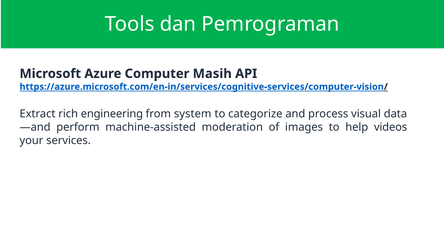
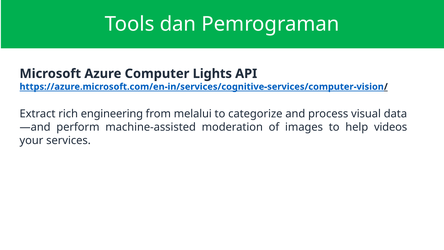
Masih: Masih -> Lights (212, 74)
system: system -> melalui (193, 114)
